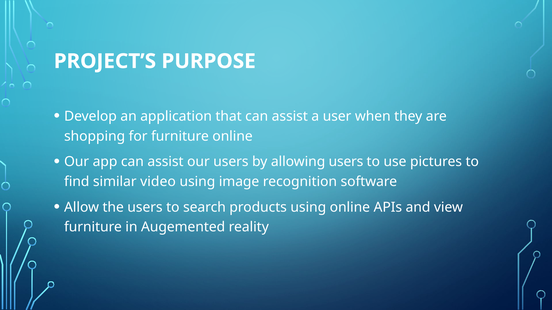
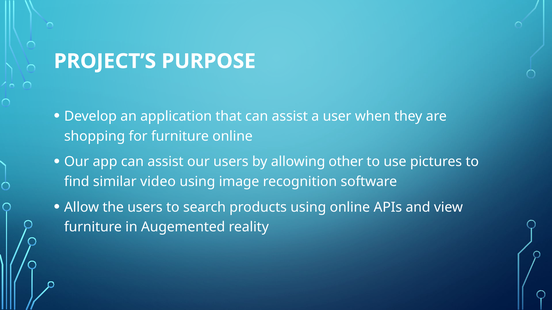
allowing users: users -> other (346, 162)
